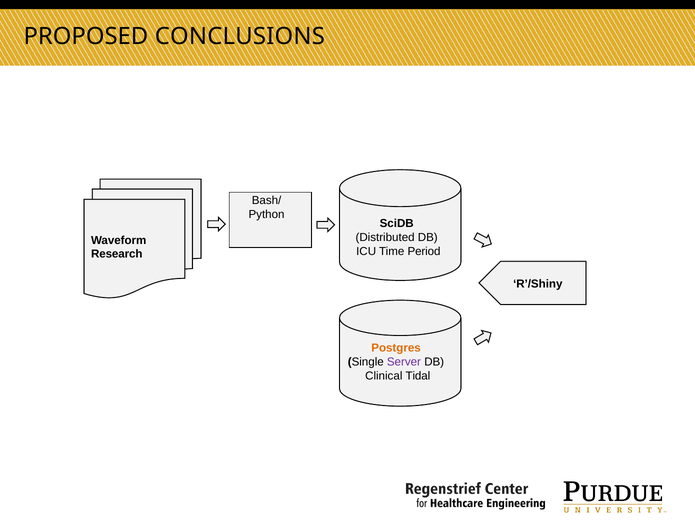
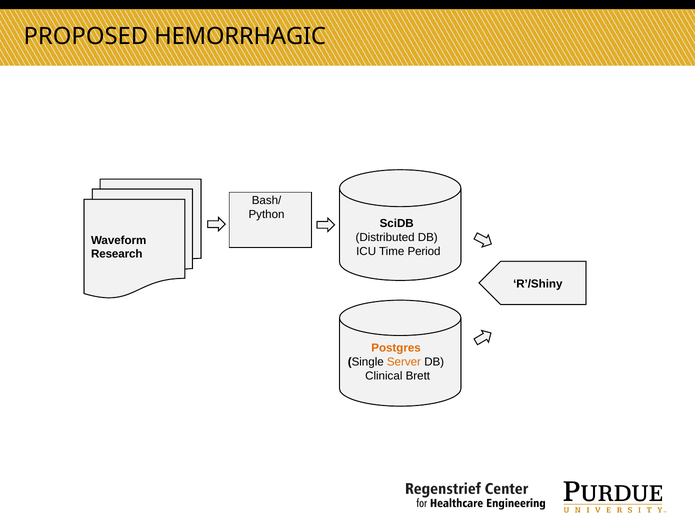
CONCLUSIONS: CONCLUSIONS -> HEMORRHAGIC (240, 36)
Server colour: purple -> orange (404, 362)
Tidal: Tidal -> Brett (418, 376)
